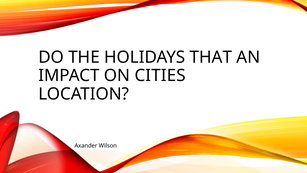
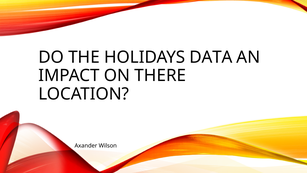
THAT: THAT -> DATA (211, 57)
CITIES: CITIES -> THERE (160, 76)
